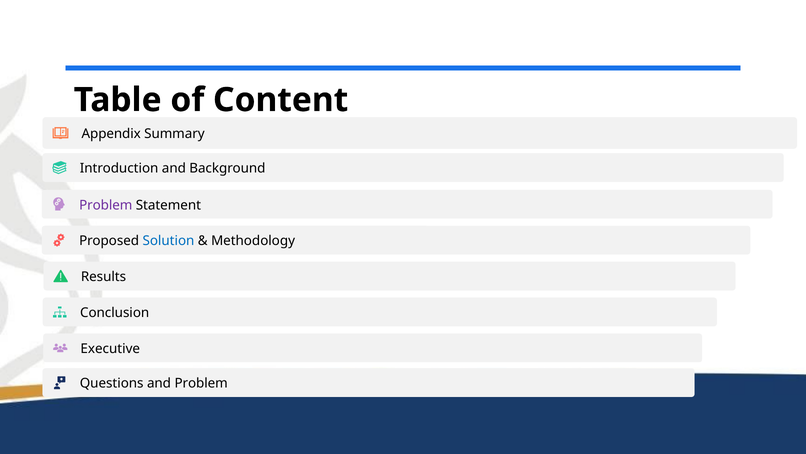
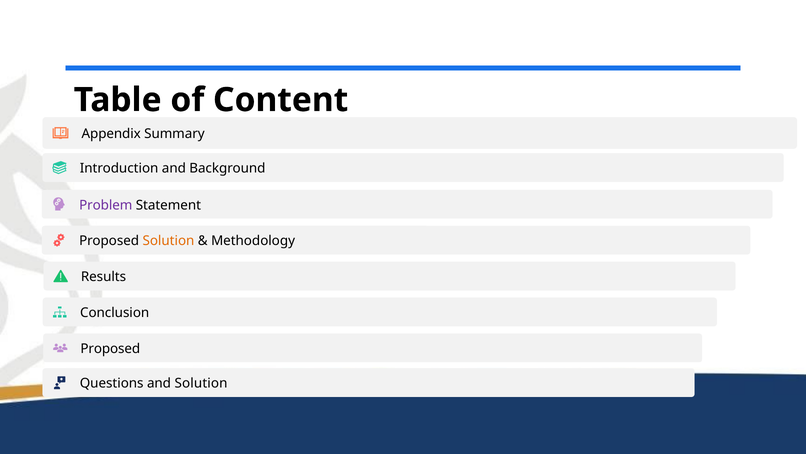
Solution colour: blue -> orange (168, 241)
Executive: Executive -> Proposed (110, 348)
and Problem: Problem -> Solution (201, 383)
